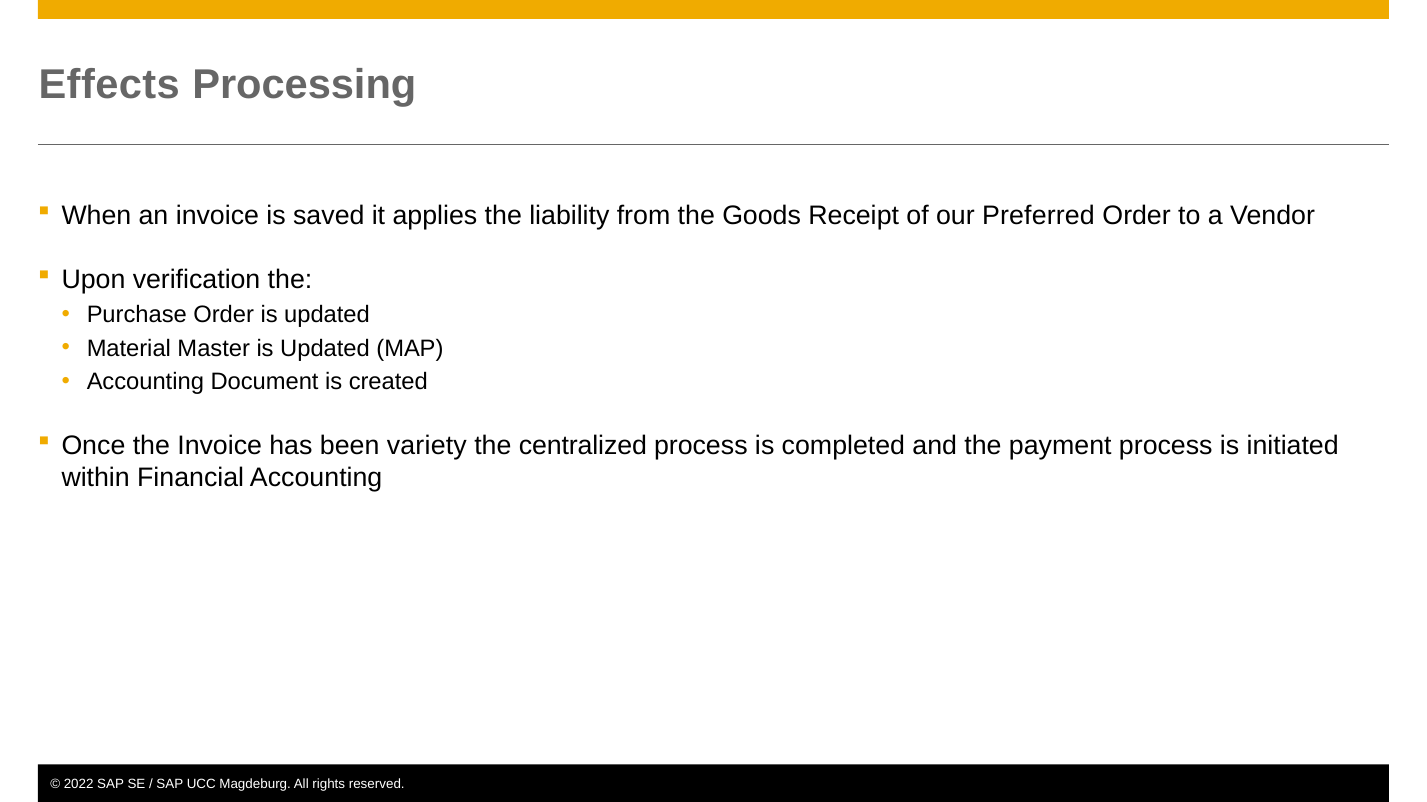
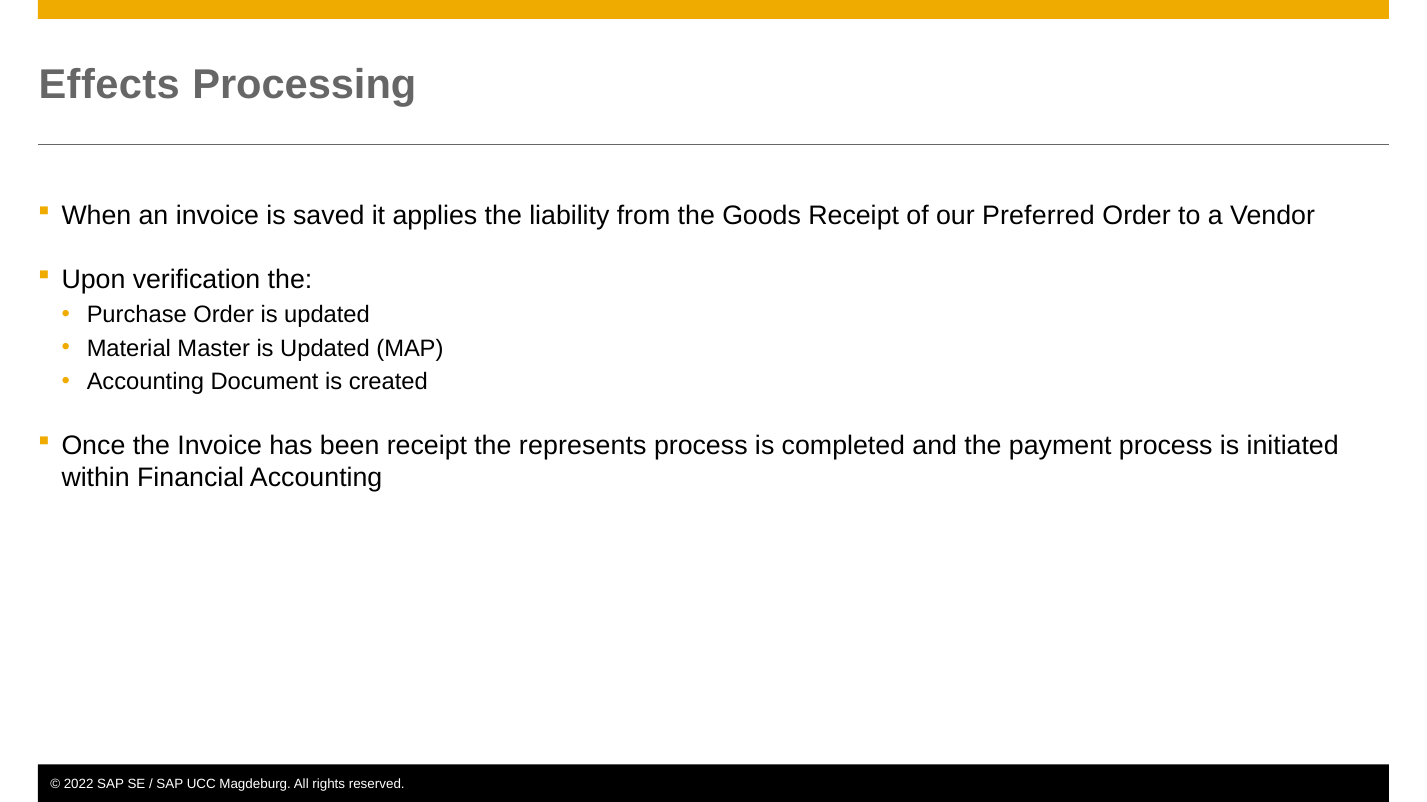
been variety: variety -> receipt (427, 446)
centralized: centralized -> represents (583, 446)
